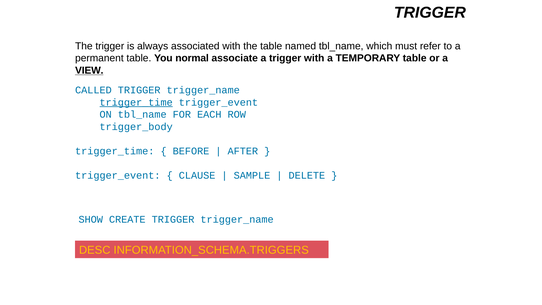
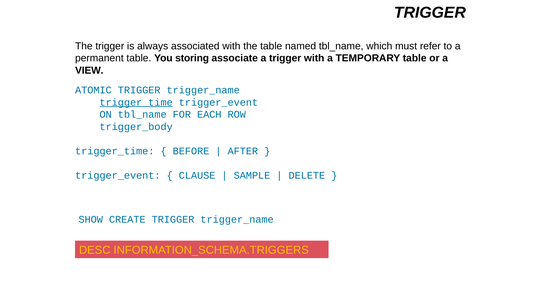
normal: normal -> storing (192, 58)
VIEW underline: present -> none (89, 70)
CALLED: CALLED -> ATOMIC (93, 90)
